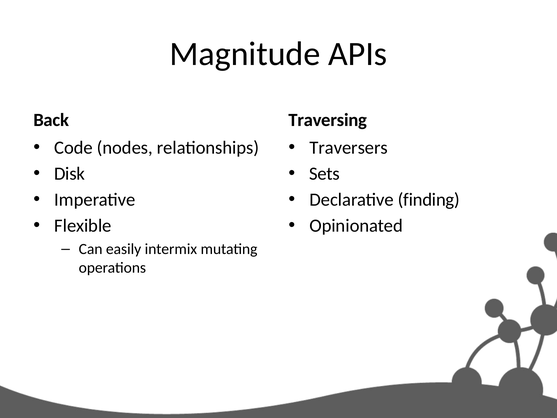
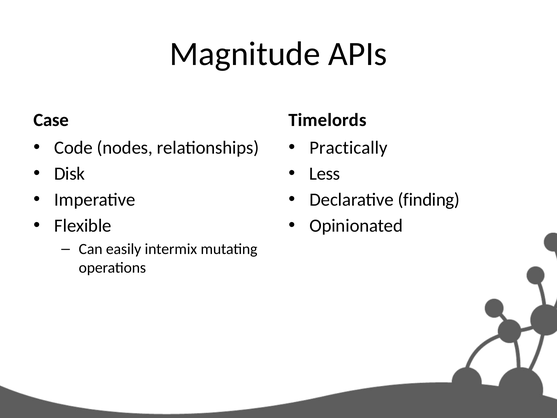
Back: Back -> Case (51, 120)
Traversing: Traversing -> Timelords (328, 120)
Traversers: Traversers -> Practically (349, 148)
Sets: Sets -> Less (325, 174)
